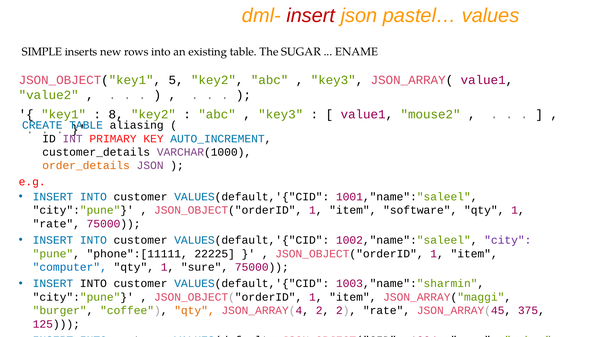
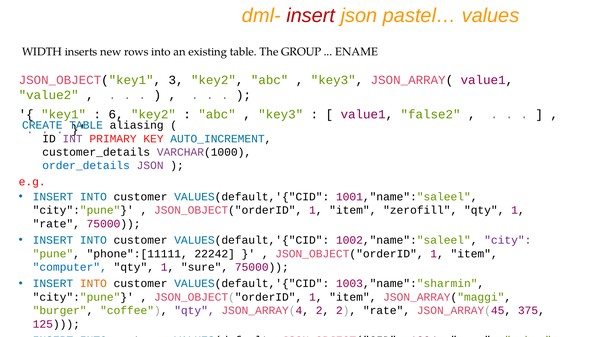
SIMPLE: SIMPLE -> WIDTH (42, 52)
SUGAR: SUGAR -> GROUP (301, 52)
5: 5 -> 3 (176, 80)
8: 8 -> 6 (116, 114)
mouse2: mouse2 -> false2 (431, 114)
order_details colour: orange -> blue (86, 166)
software: software -> zerofill (420, 210)
22225: 22225 -> 22242 (215, 254)
INTO colour: black -> orange (93, 284)
qty colour: orange -> purple (194, 311)
